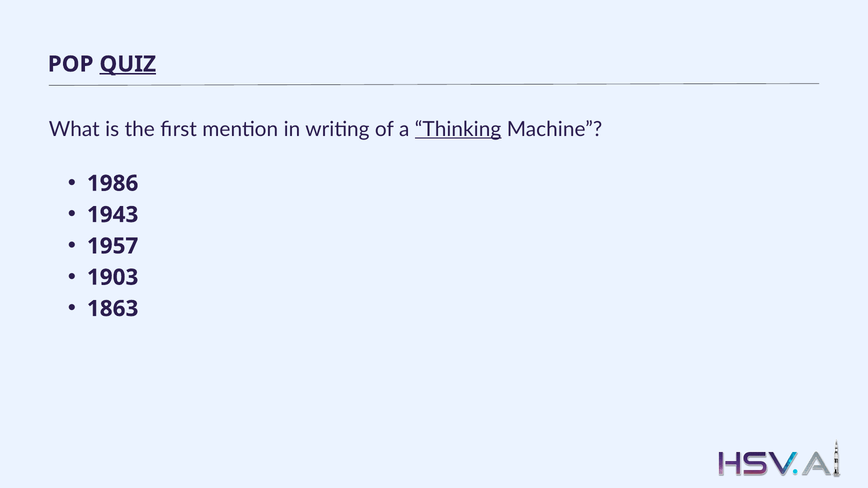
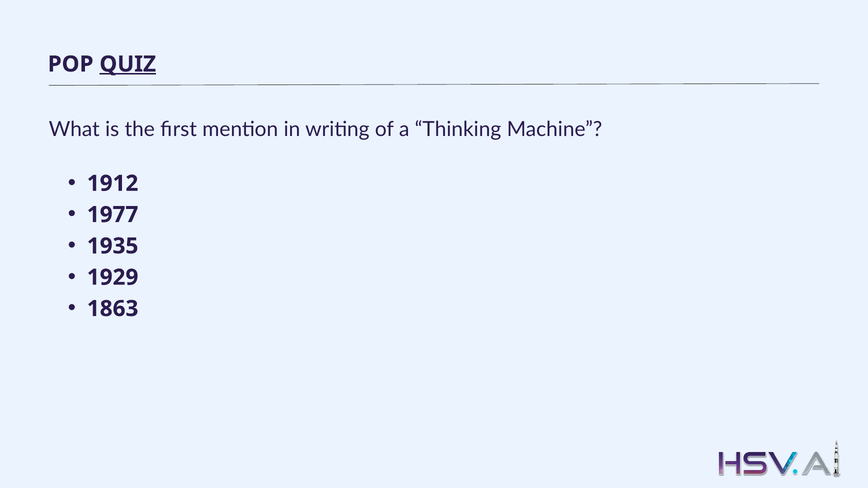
Thinking underline: present -> none (458, 129)
1986: 1986 -> 1912 (113, 183)
1943: 1943 -> 1977 (113, 215)
1957: 1957 -> 1935 (113, 246)
1903: 1903 -> 1929 (113, 277)
